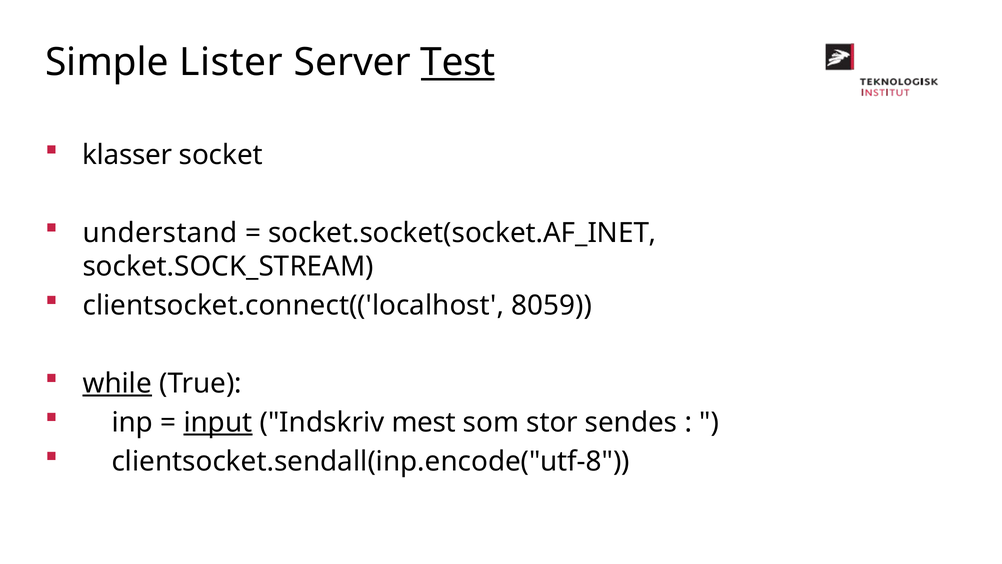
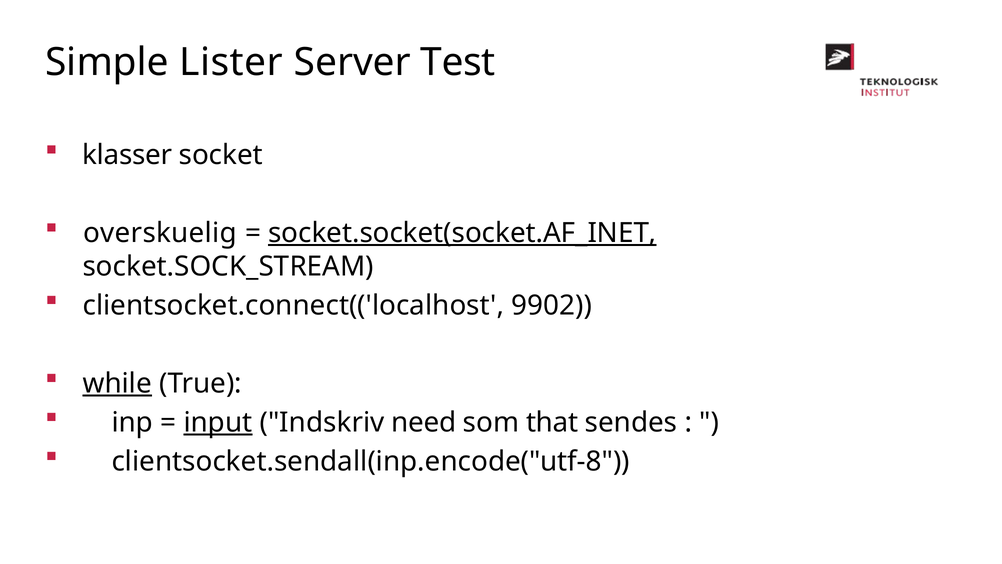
Test underline: present -> none (458, 62)
understand: understand -> overskuelig (160, 233)
socket.socket(socket.AF_INET underline: none -> present (462, 233)
8059: 8059 -> 9902 (552, 305)
mest: mest -> need (424, 422)
stor: stor -> that (552, 422)
